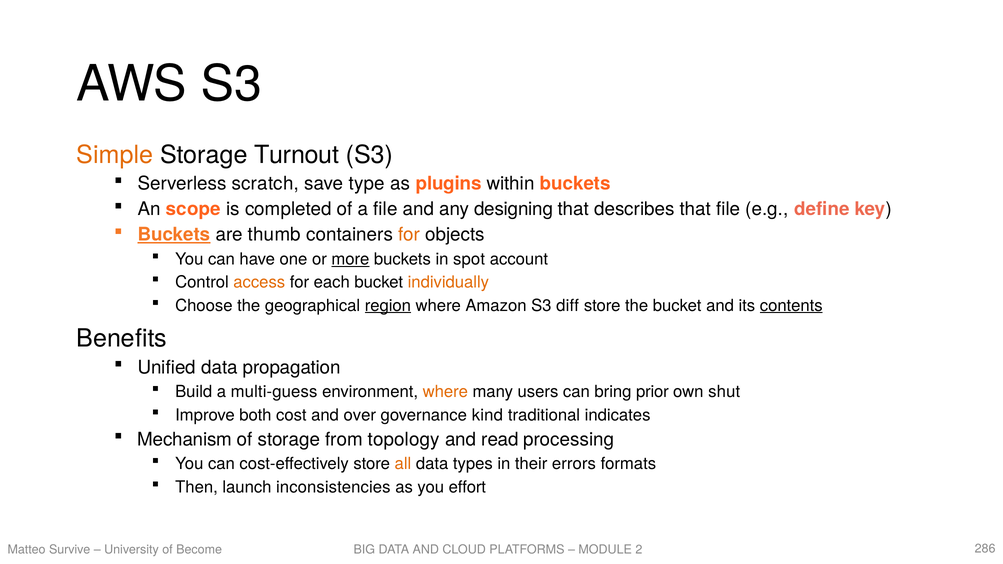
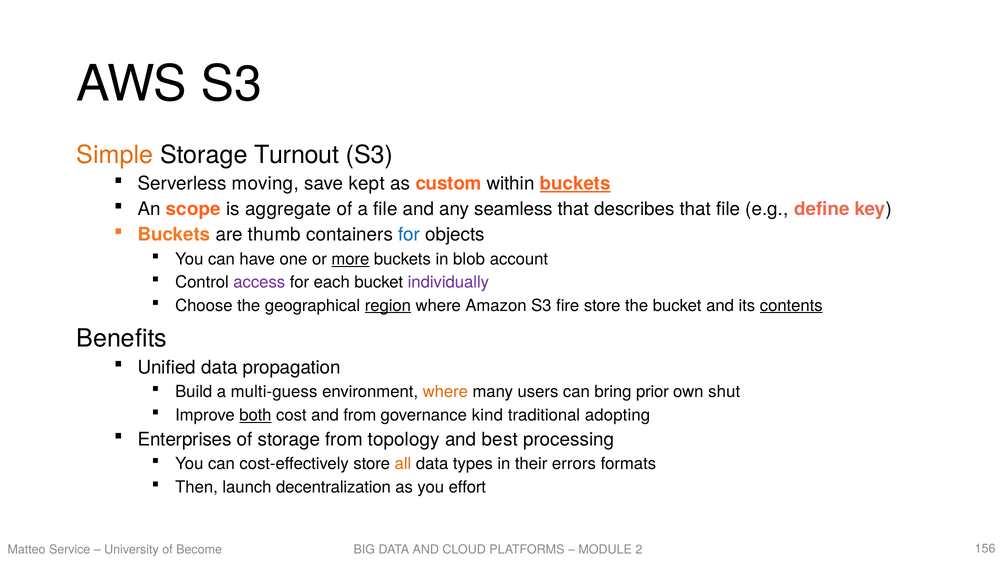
scratch: scratch -> moving (265, 184)
type: type -> kept (367, 184)
plugins: plugins -> custom (449, 184)
buckets underline: none -> present (575, 184)
completed: completed -> aggregate (288, 209)
designing: designing -> seamless (514, 209)
Buckets underline: present -> none (174, 235)
for colour: orange -> blue (409, 235)
spot: spot -> blob (469, 259)
access colour: orange -> purple (259, 282)
individually colour: orange -> purple (448, 282)
diff: diff -> fire (568, 306)
both underline: none -> present (255, 415)
and over: over -> from (360, 415)
indicates: indicates -> adopting (618, 415)
Mechanism: Mechanism -> Enterprises (185, 440)
read: read -> best (500, 440)
inconsistencies: inconsistencies -> decentralization (333, 487)
Survive: Survive -> Service (70, 550)
286: 286 -> 156 (985, 549)
